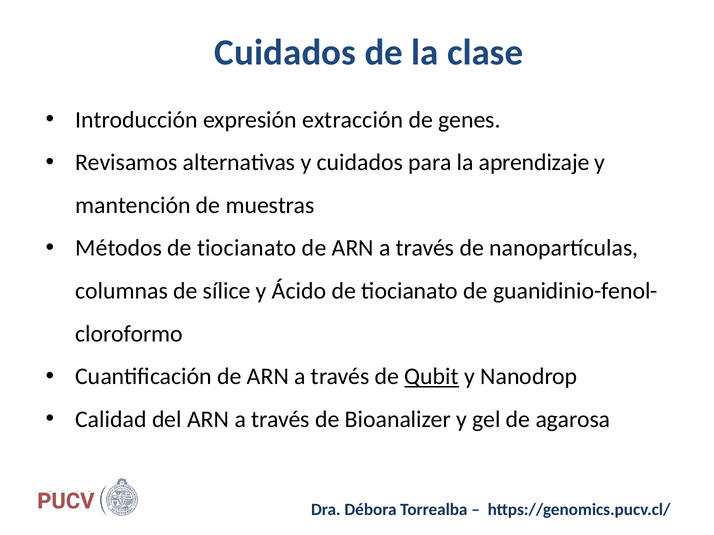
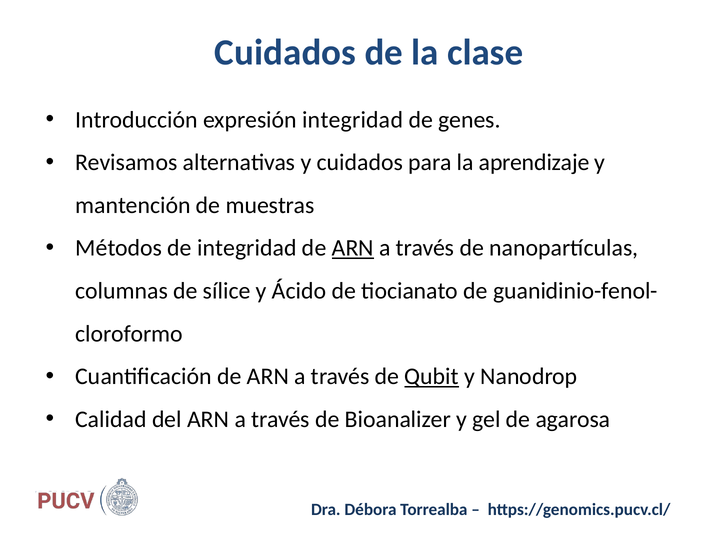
expresión extracción: extracción -> integridad (353, 120)
Métodos de tiocianato: tiocianato -> integridad (247, 248)
ARN underline: none -> present (353, 248)
